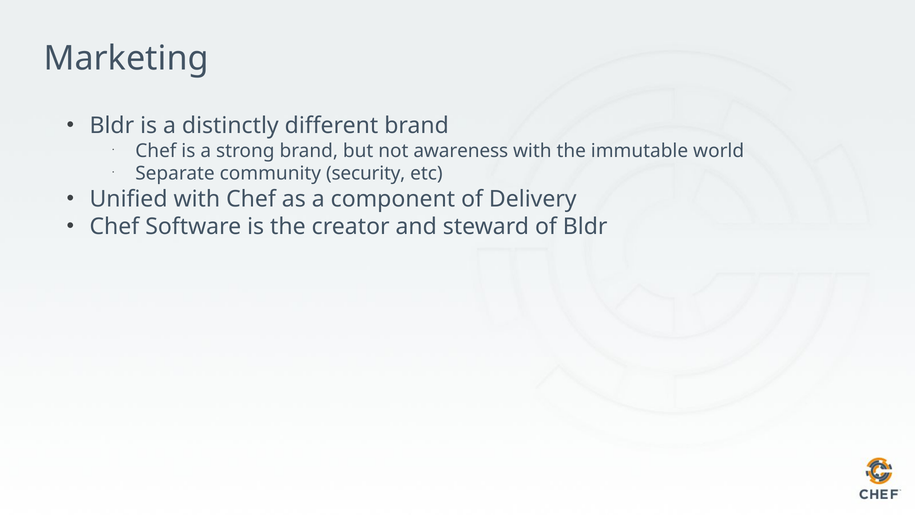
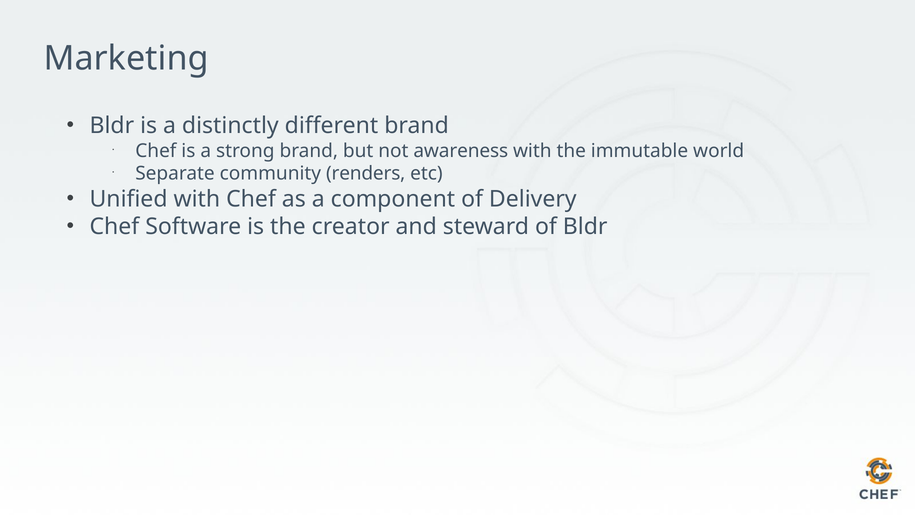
security: security -> renders (366, 173)
